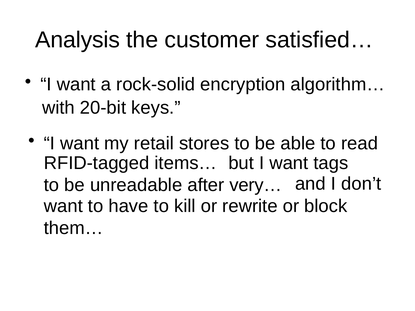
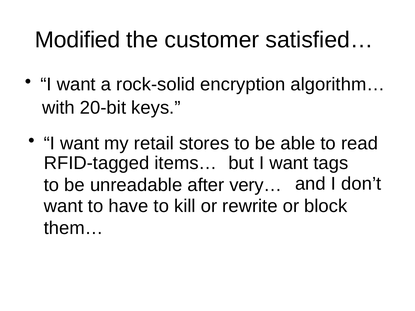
Analysis: Analysis -> Modified (78, 40)
